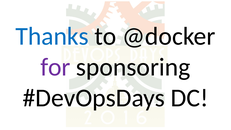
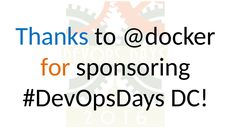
for colour: purple -> orange (55, 67)
